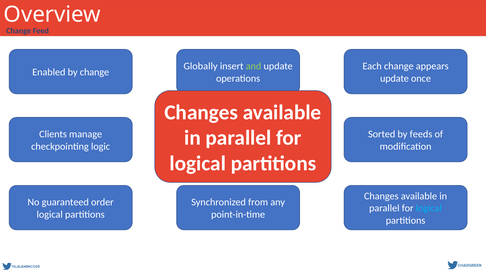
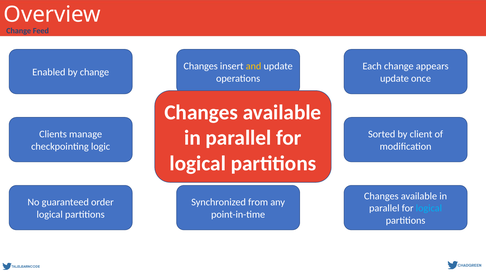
Globally: Globally -> Changes (201, 66)
and colour: light green -> yellow (254, 66)
feeds: feeds -> client (421, 134)
